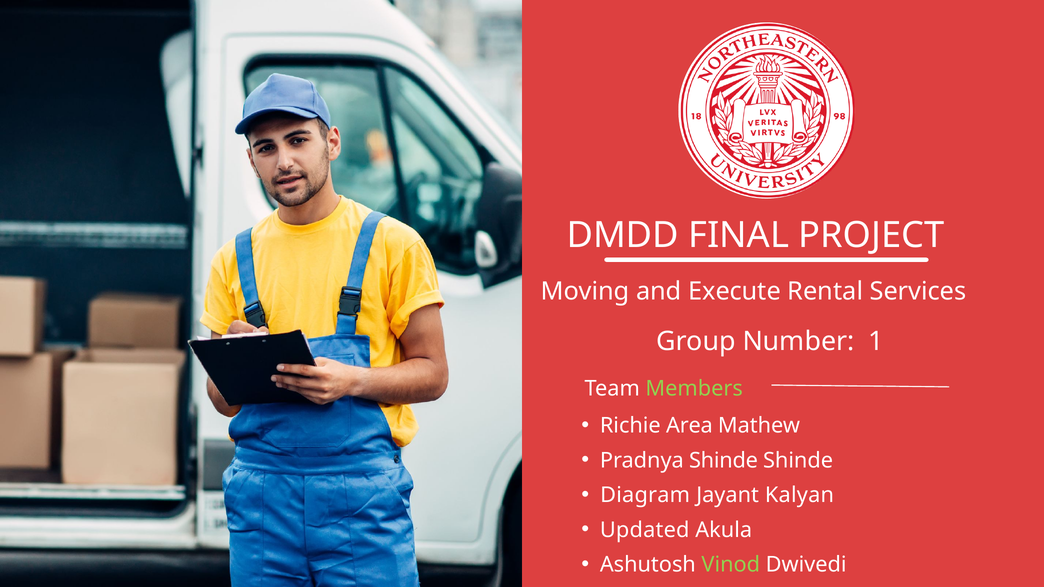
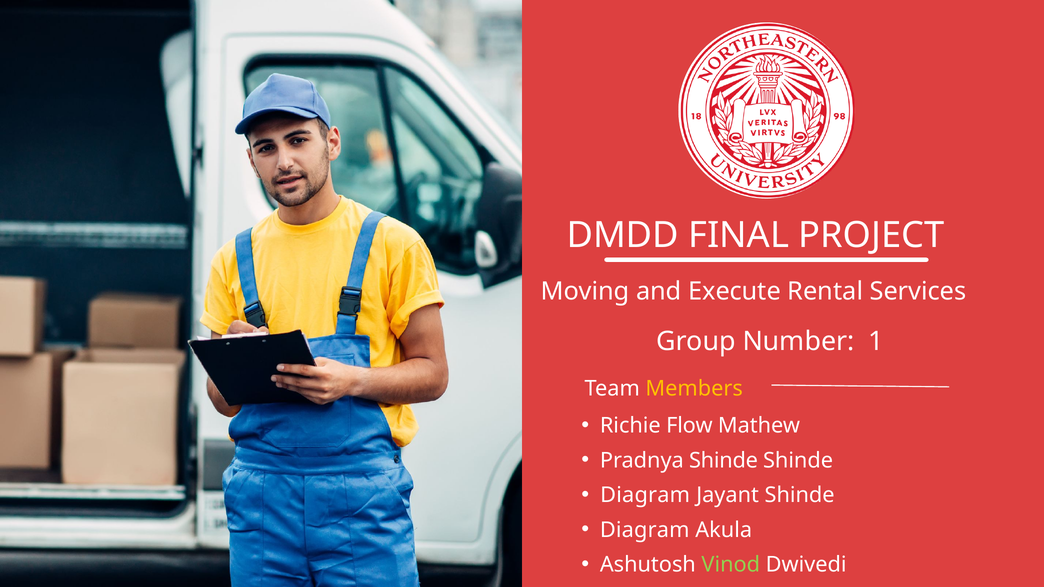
Members colour: light green -> yellow (694, 388)
Area: Area -> Flow (689, 426)
Jayant Kalyan: Kalyan -> Shinde (800, 495)
Updated: Updated -> Diagram (645, 530)
